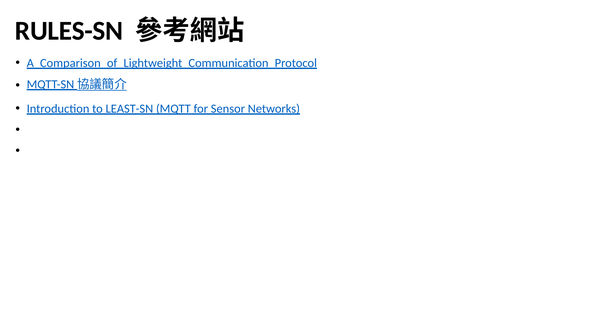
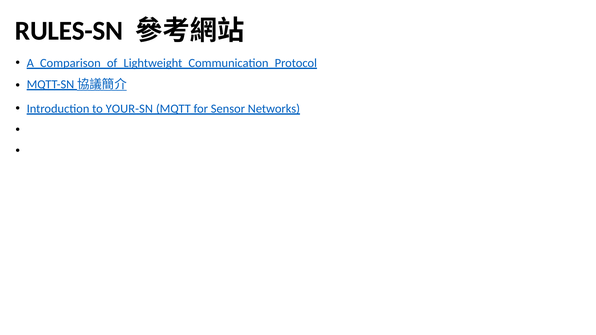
LEAST-SN: LEAST-SN -> YOUR-SN (129, 109)
